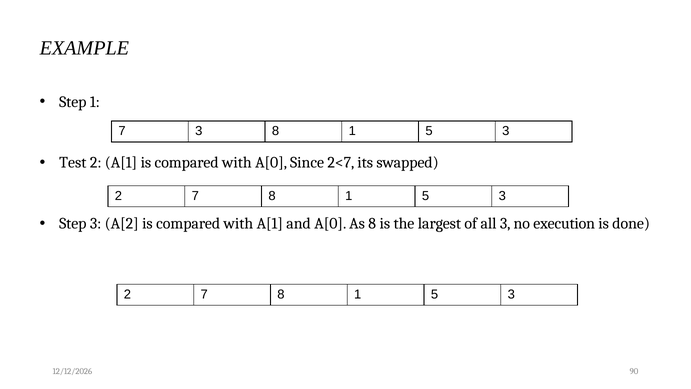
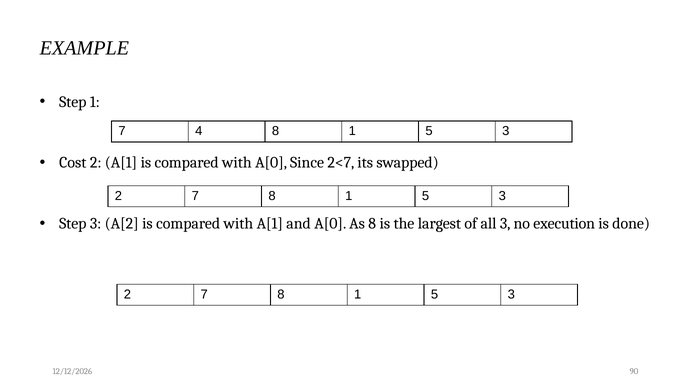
7 3: 3 -> 4 (199, 131)
Test: Test -> Cost (73, 162)
